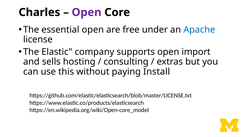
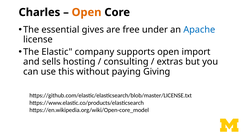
Open colour: purple -> orange (87, 12)
essential open: open -> gives (93, 30)
Install: Install -> Giving (157, 72)
